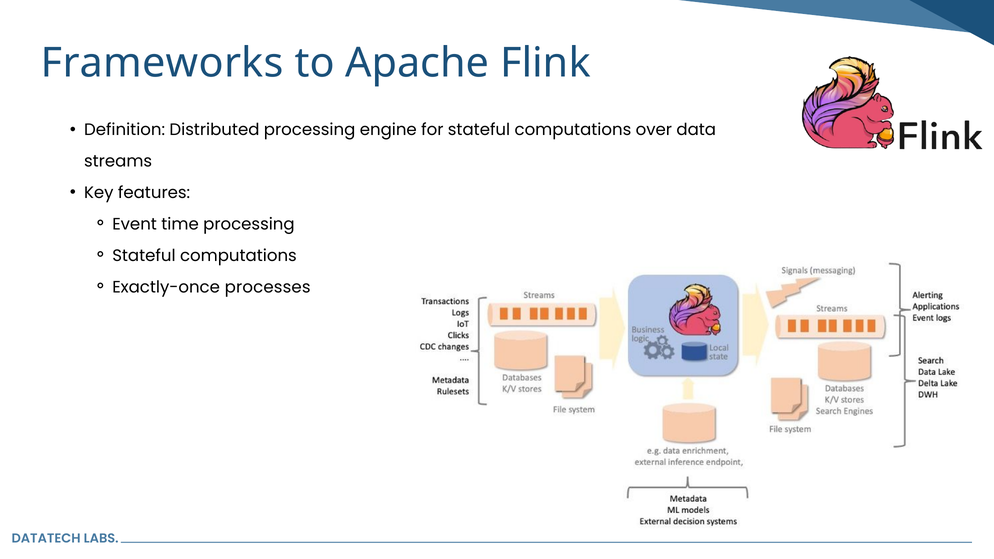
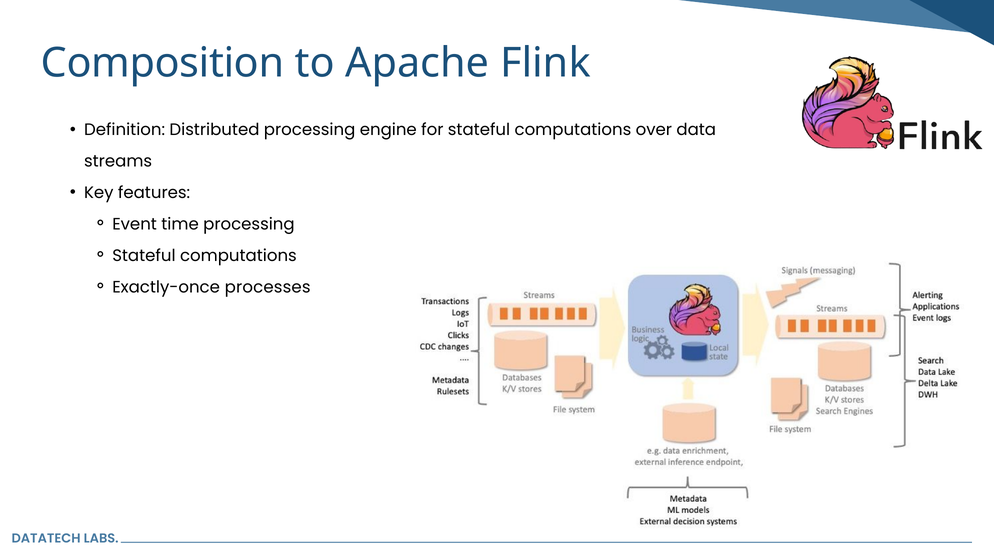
Frameworks: Frameworks -> Composition (163, 63)
